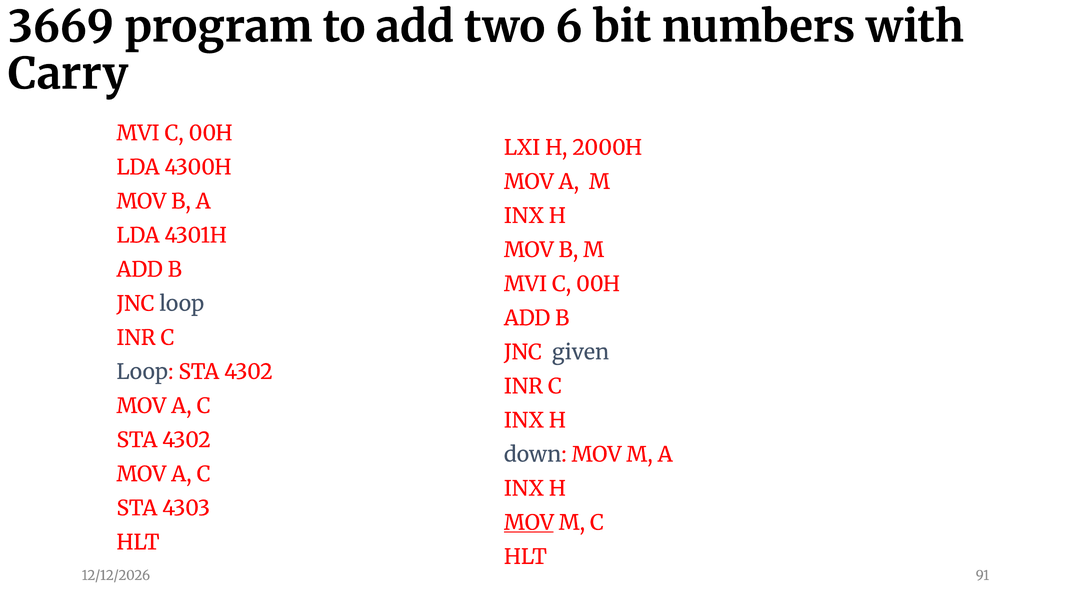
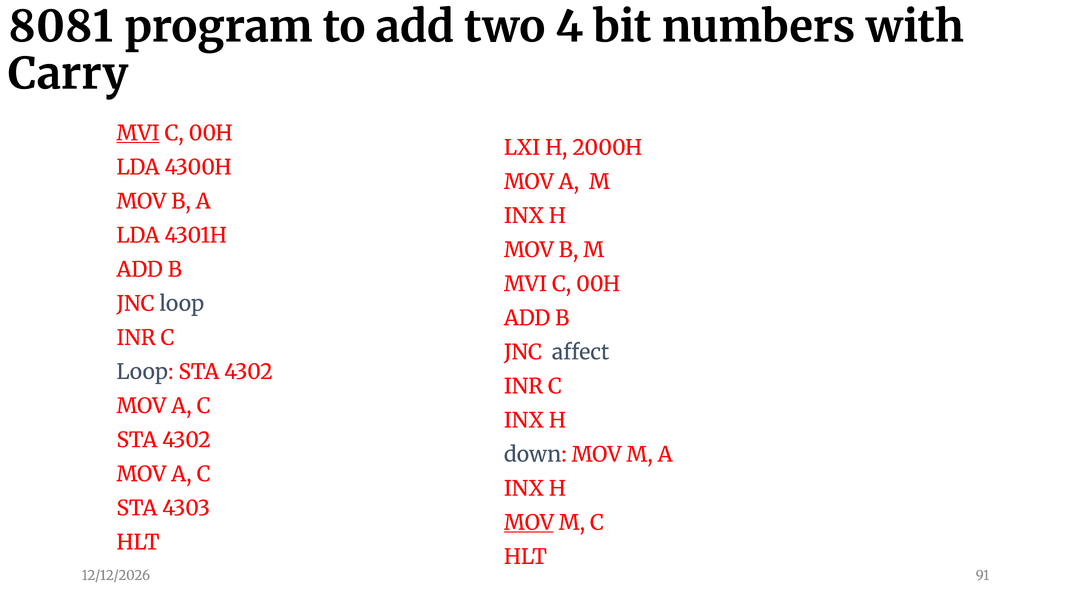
3669: 3669 -> 8081 (61, 27)
6: 6 -> 4 (569, 27)
MVI underline: none -> present (138, 133)
given: given -> affect (581, 352)
